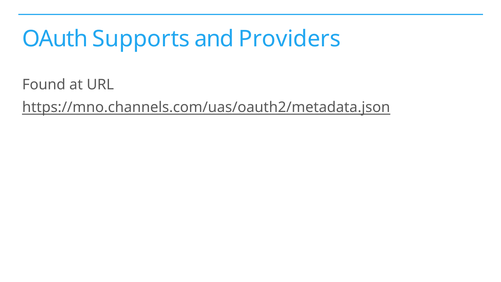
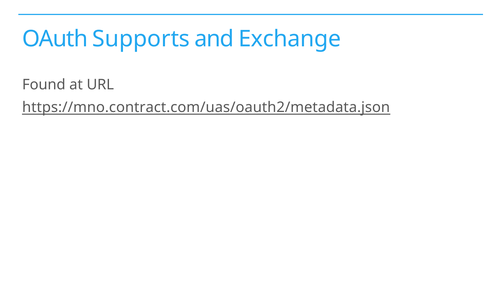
Providers: Providers -> Exchange (290, 39)
https://mno.channels.com/uas/oauth2/metadata.json: https://mno.channels.com/uas/oauth2/metadata.json -> https://mno.contract.com/uas/oauth2/metadata.json (206, 107)
